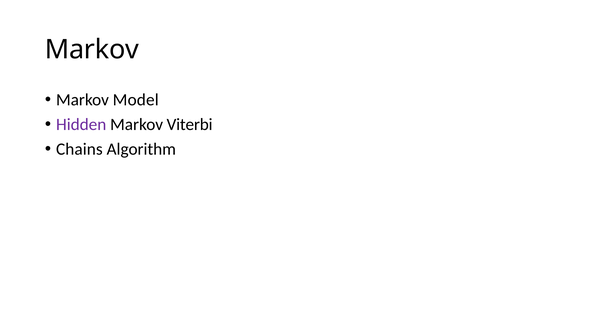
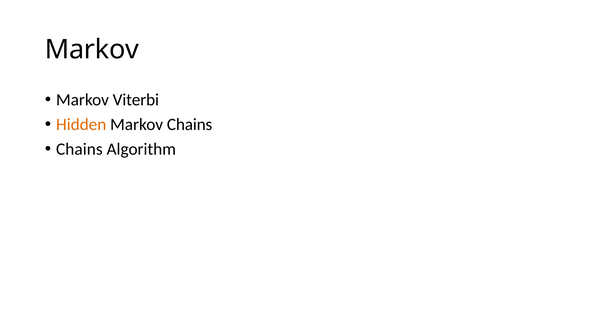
Model: Model -> Viterbi (136, 100)
Hidden colour: purple -> orange (81, 124)
Markov Viterbi: Viterbi -> Chains (190, 124)
